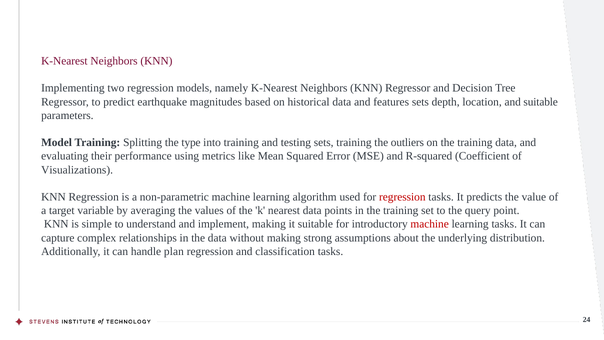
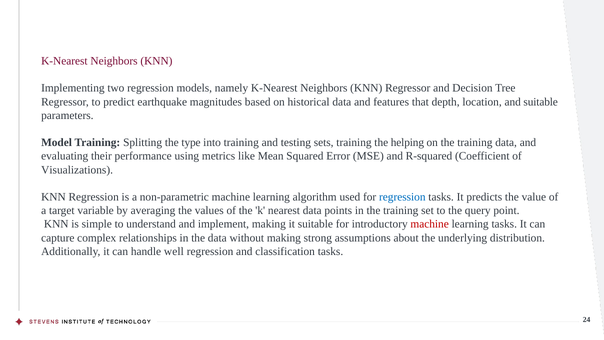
features sets: sets -> that (420, 102)
outliers: outliers -> helping (407, 143)
regression colour: red -> blue (402, 197)
plan: plan -> well (174, 251)
